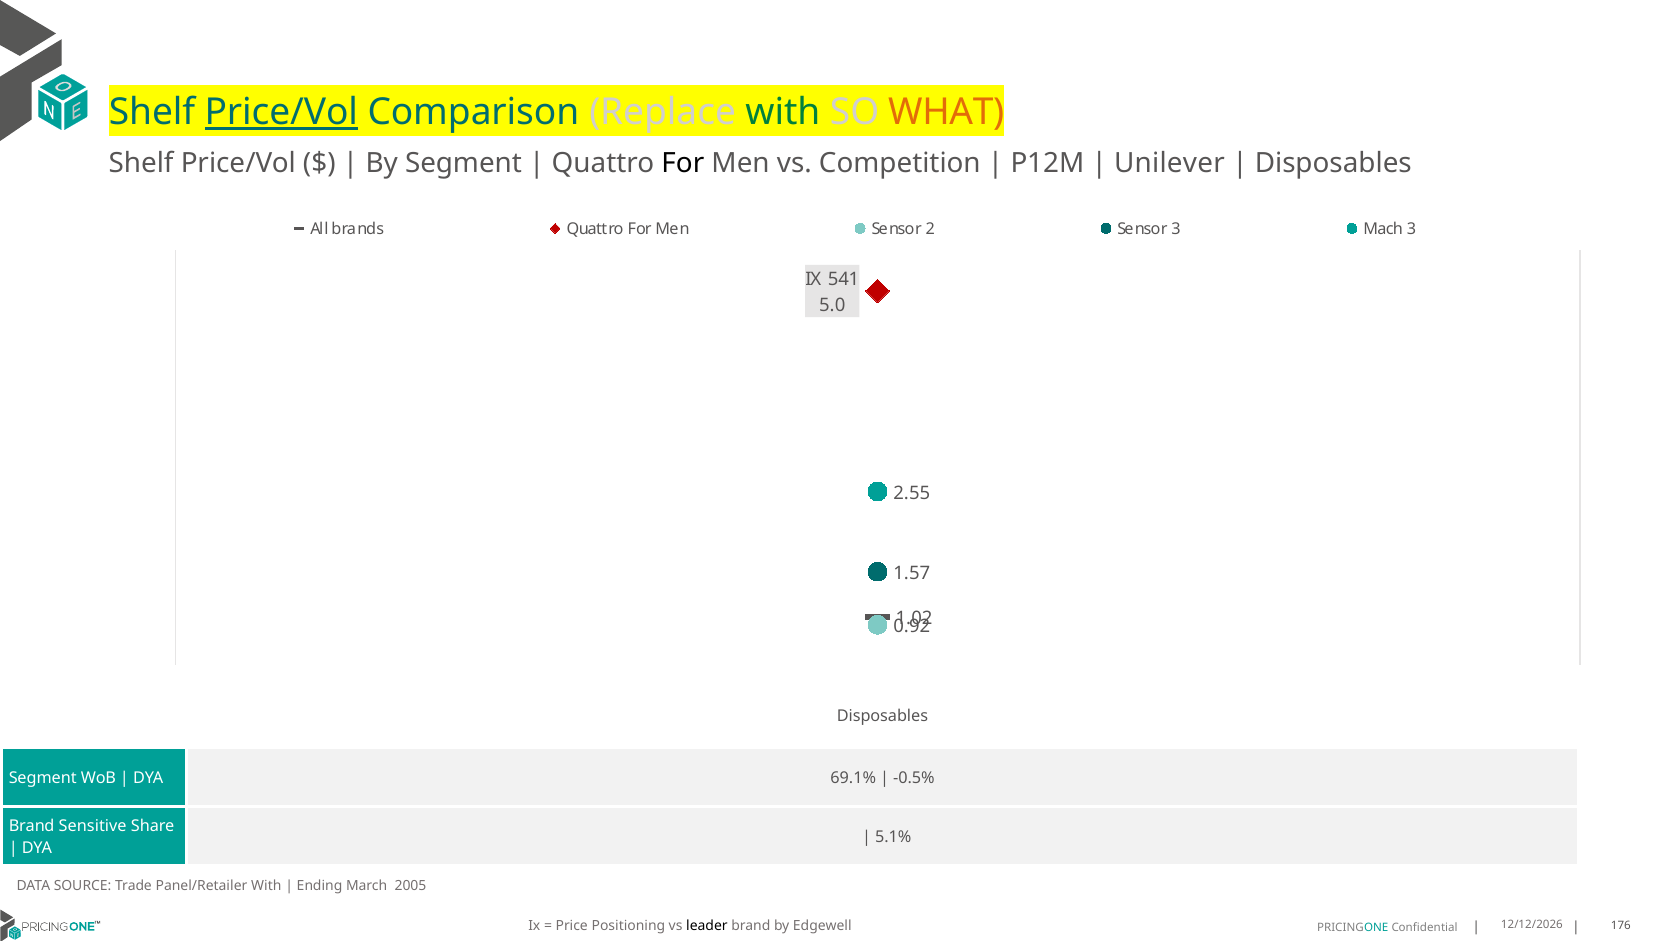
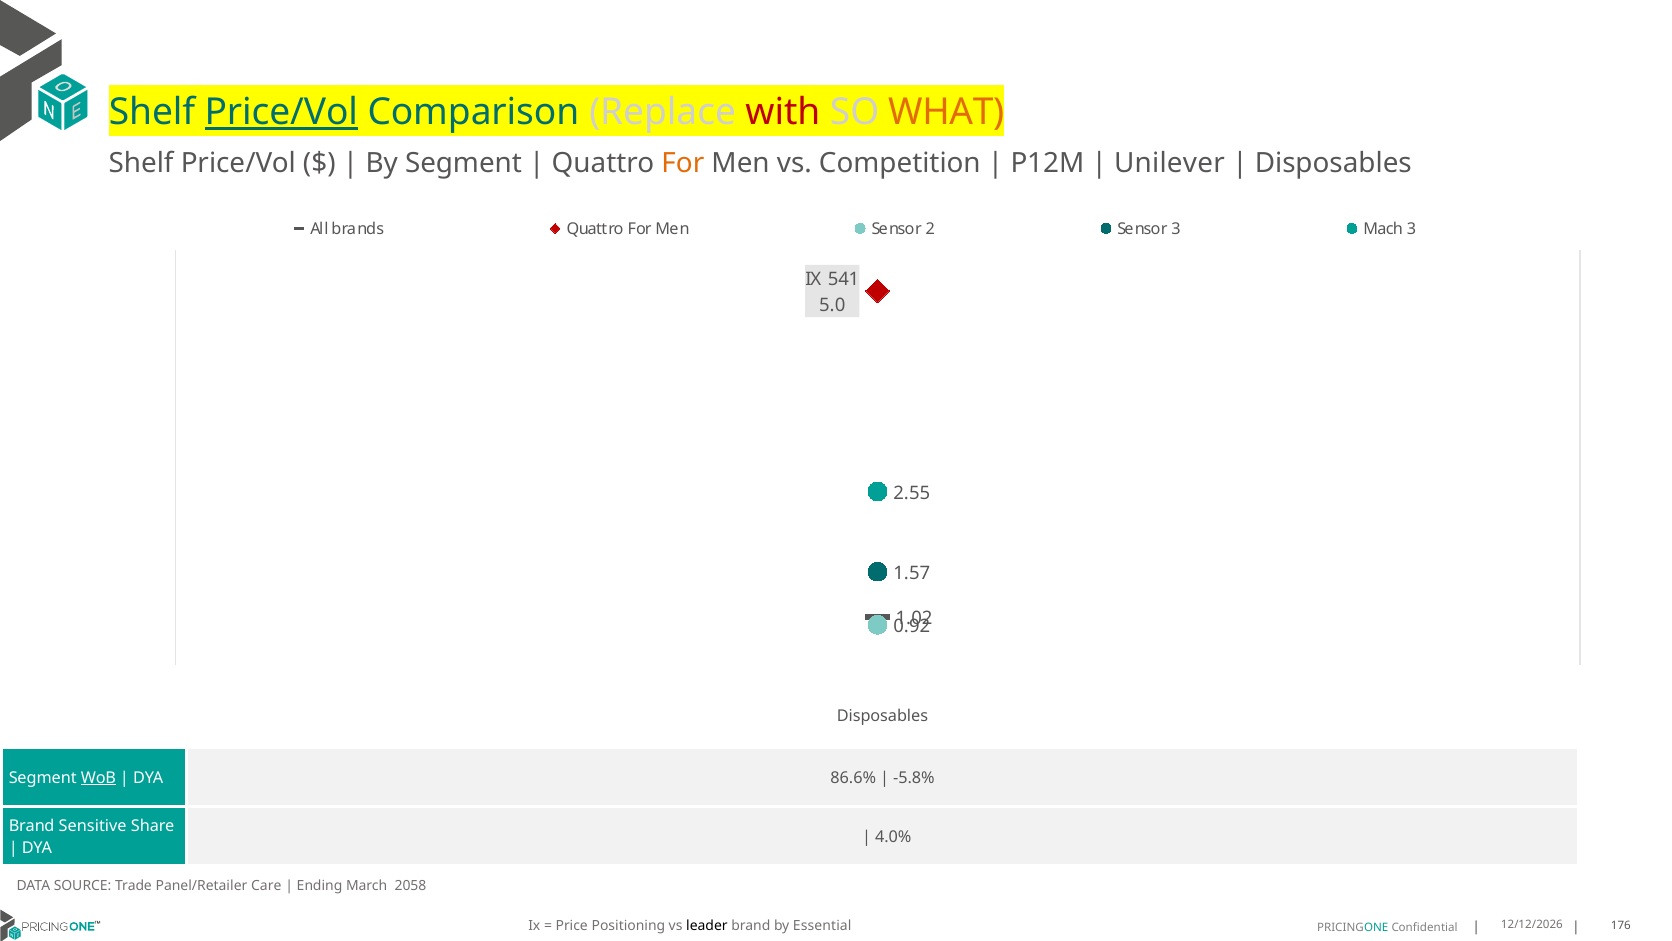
with colour: green -> red (783, 112)
For colour: black -> orange (683, 163)
WoB underline: none -> present (98, 777)
69.1%: 69.1% -> 86.6% (853, 777)
-0.5%: -0.5% -> -5.8% (914, 777)
5.1%: 5.1% -> 4.0% (893, 837)
Panel/Retailer With: With -> Care (266, 886)
2005: 2005 -> 2058 (410, 886)
Edgewell: Edgewell -> Essential (822, 926)
